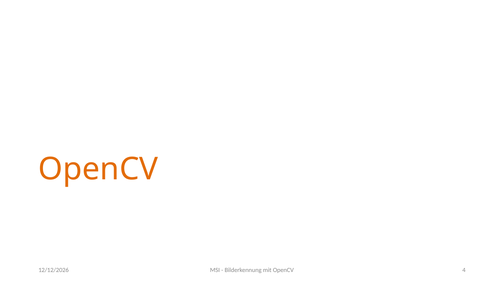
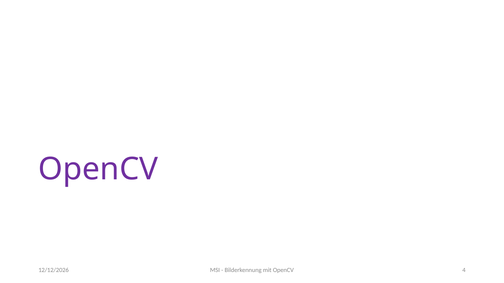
OpenCV colour: orange -> purple (98, 169)
